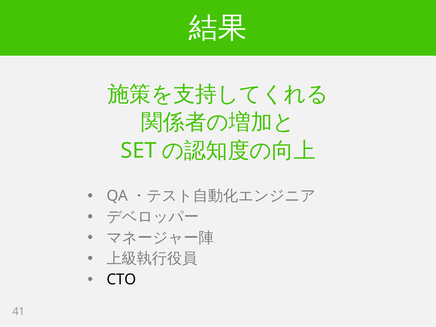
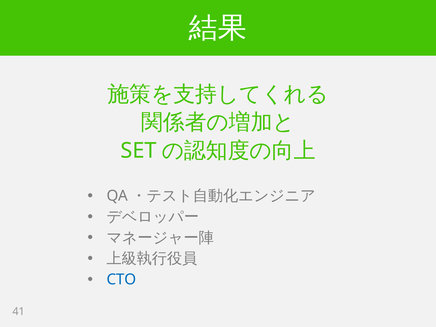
CTO colour: black -> blue (121, 280)
